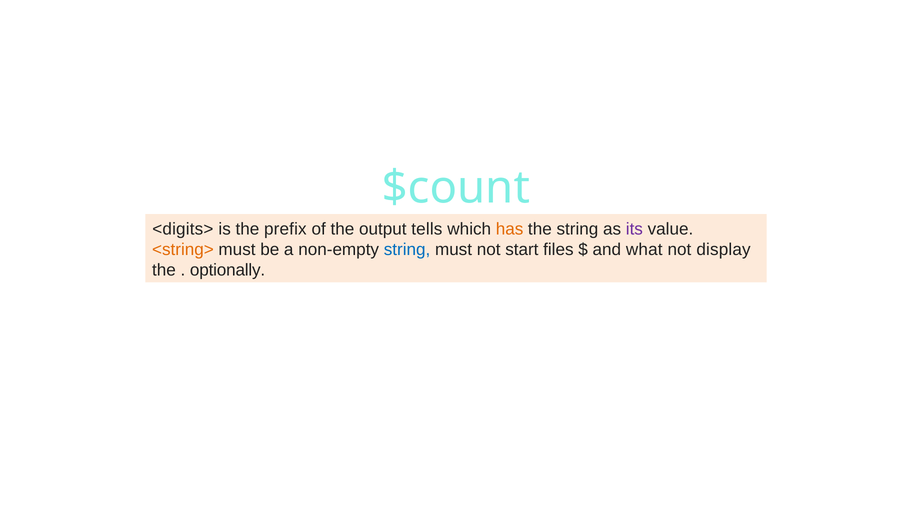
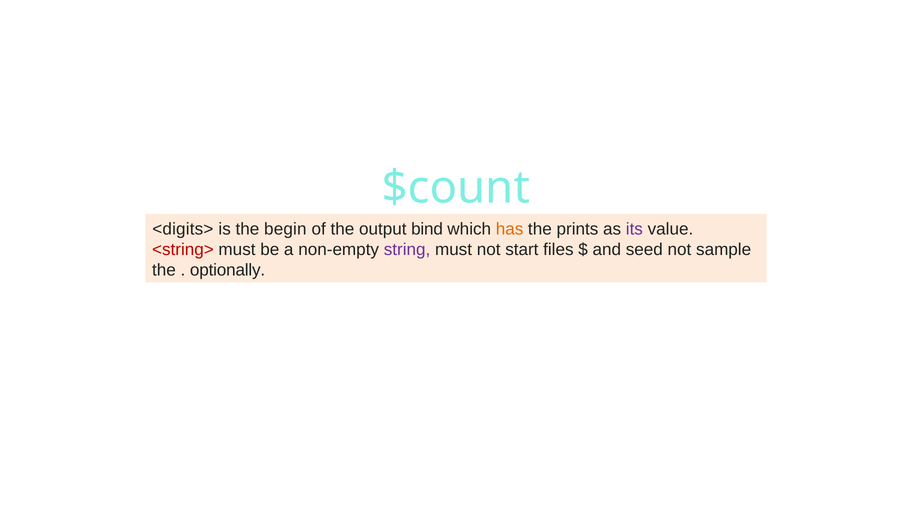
prefix: prefix -> begin (285, 229)
tells: tells -> bind (427, 229)
the string: string -> prints (577, 229)
<string> colour: orange -> red (183, 249)
string colour: blue -> purple (407, 249)
what: what -> seed (644, 249)
display: display -> sample (724, 249)
